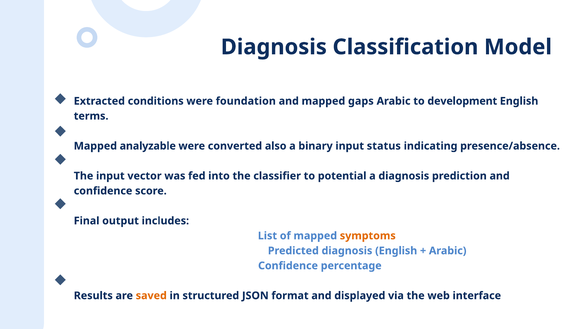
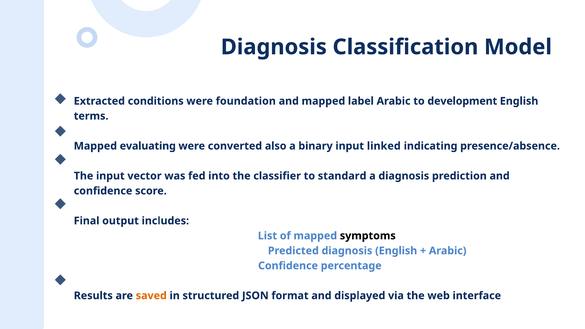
gaps: gaps -> label (361, 101)
analyzable: analyzable -> evaluating (148, 146)
status: status -> linked (384, 146)
potential: potential -> standard (342, 176)
symptoms colour: orange -> black (368, 236)
